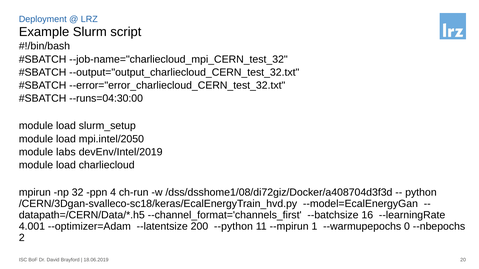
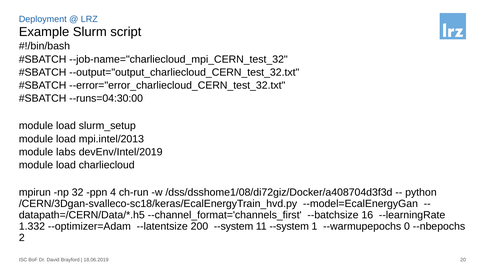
mpi.intel/2050: mpi.intel/2050 -> mpi.intel/2013 (111, 139)
4.001: 4.001 -> 1.332 (32, 227)
200 --python: --python -> --system (234, 227)
11 --mpirun: --mpirun -> --system (289, 227)
